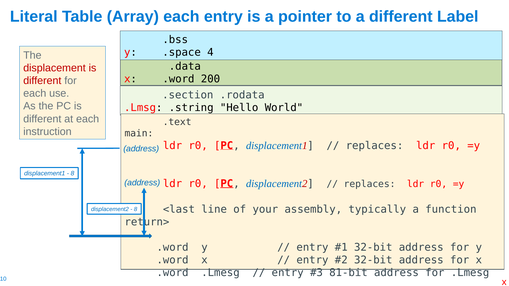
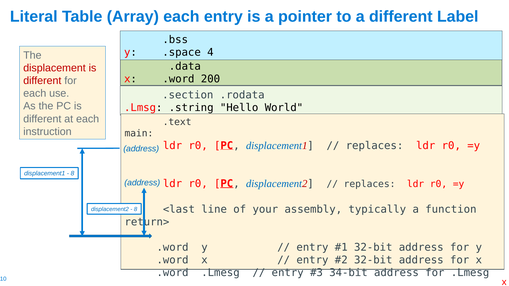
81-bit: 81-bit -> 34-bit (348, 273)
